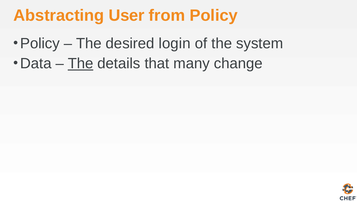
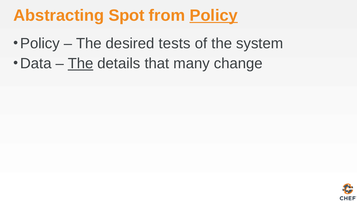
User: User -> Spot (127, 15)
Policy underline: none -> present (214, 15)
login: login -> tests (175, 43)
